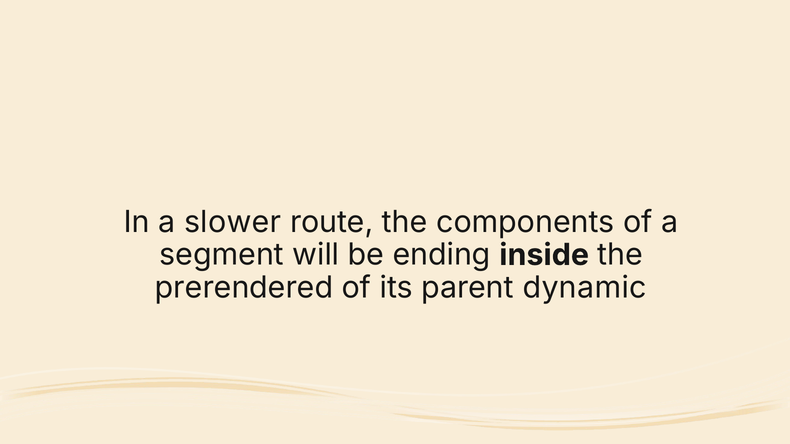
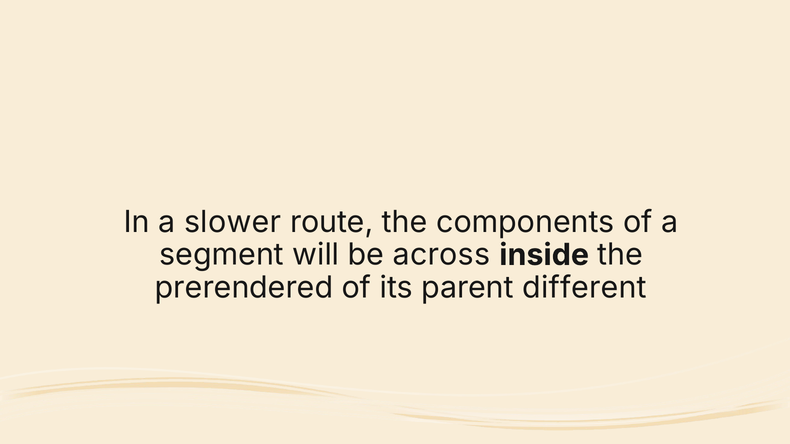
ending: ending -> across (441, 255)
dynamic: dynamic -> different (585, 288)
